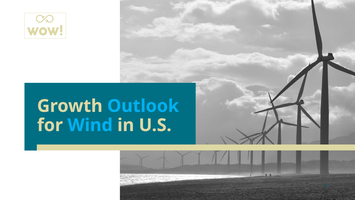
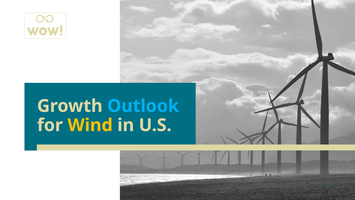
Wind colour: light blue -> yellow (90, 125)
